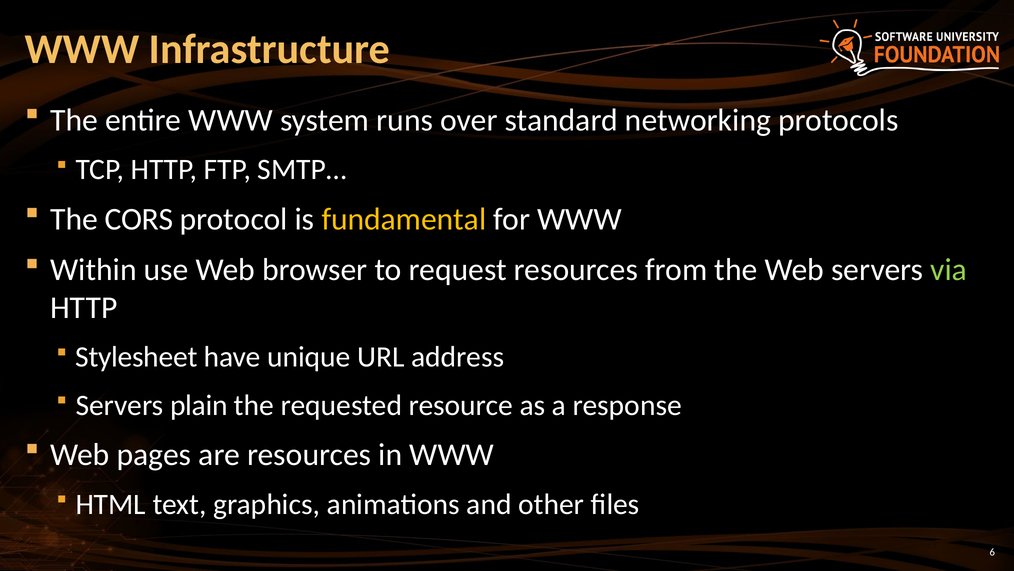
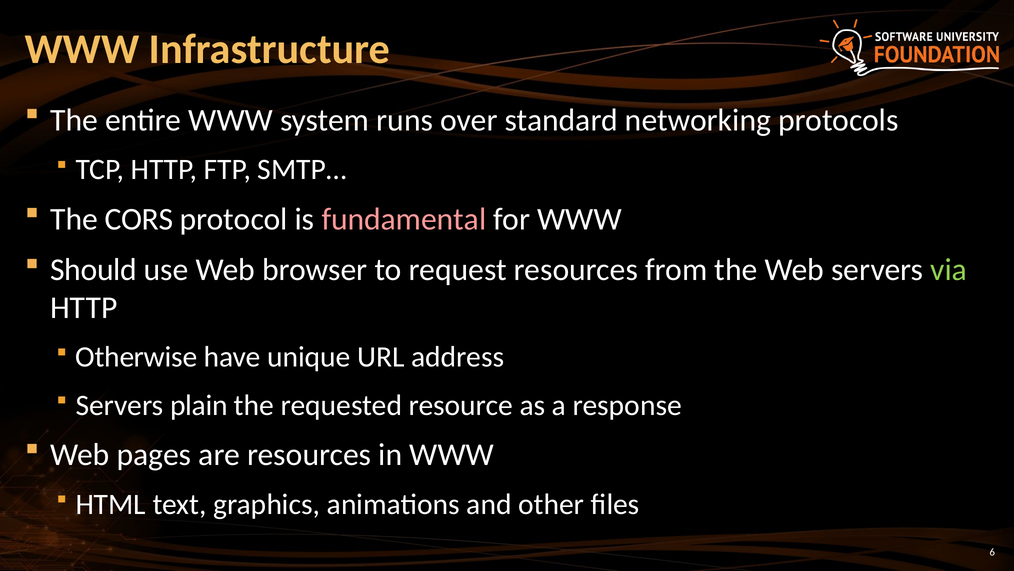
fundamental colour: yellow -> pink (404, 219)
Within: Within -> Should (94, 270)
Stylesheet: Stylesheet -> Otherwise (136, 357)
